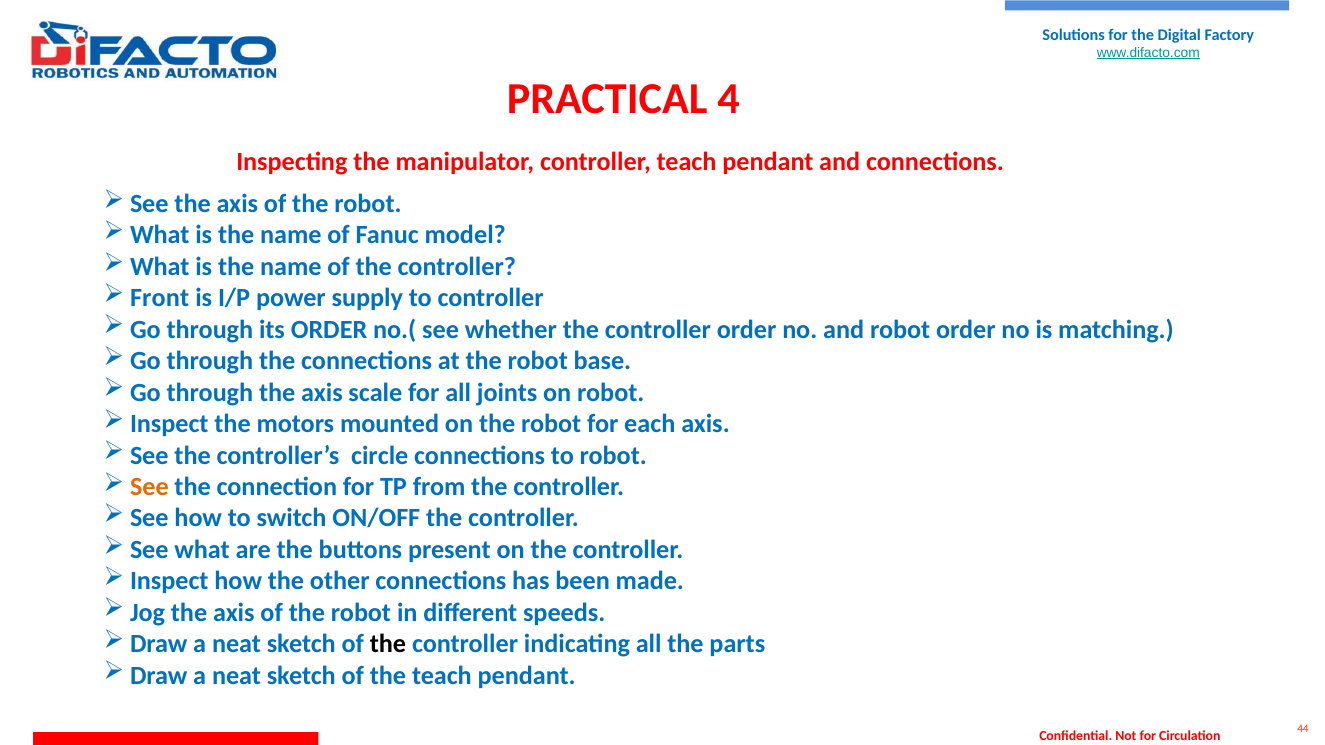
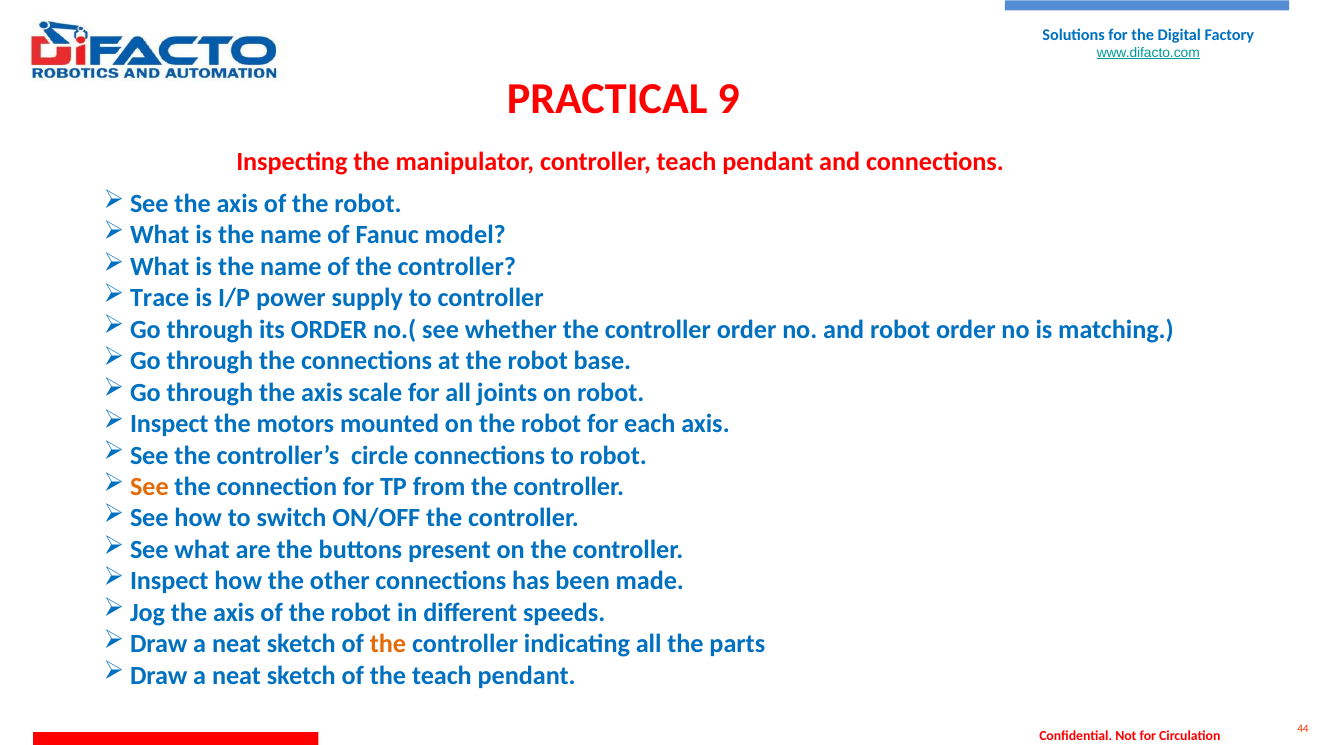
4: 4 -> 9 (729, 99)
Front: Front -> Trace (160, 298)
the colour: black -> orange (388, 644)
